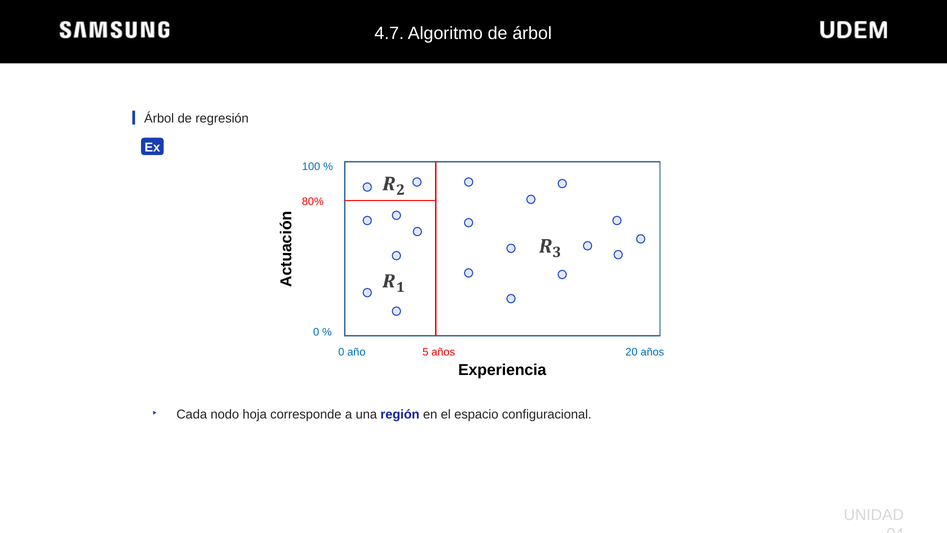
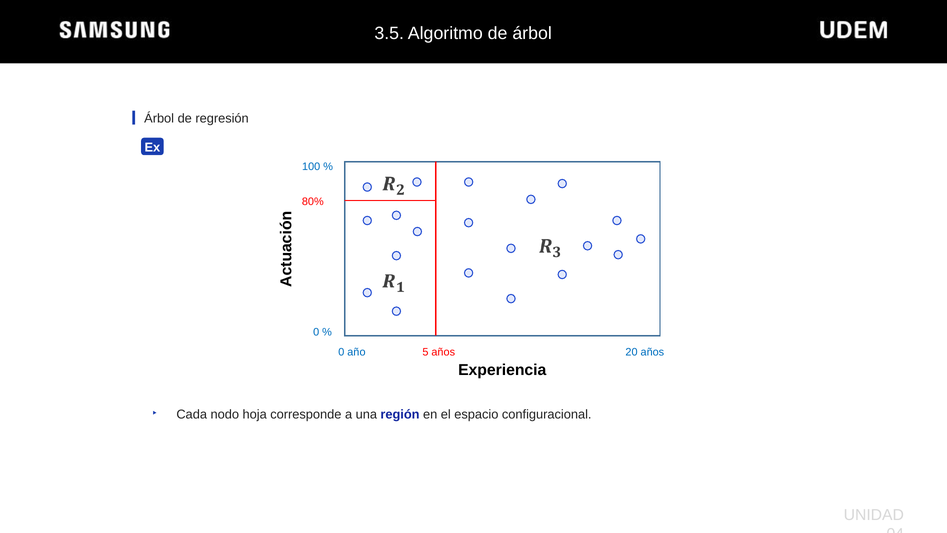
4.7: 4.7 -> 3.5 (389, 33)
